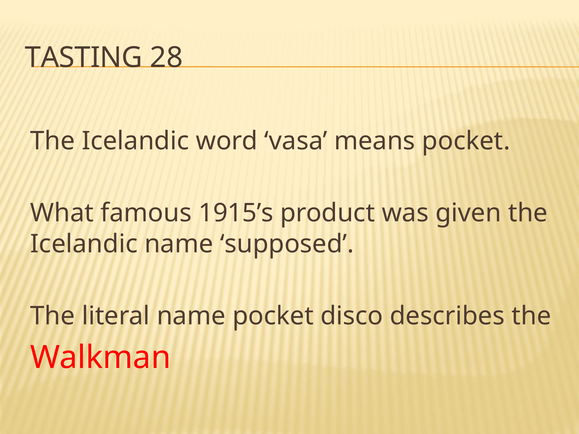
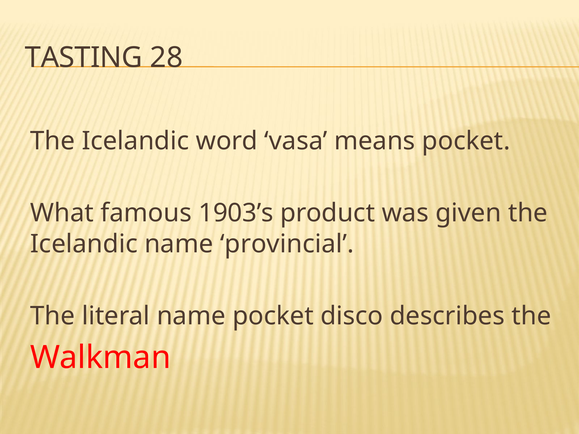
1915’s: 1915’s -> 1903’s (236, 213)
supposed: supposed -> provincial (287, 244)
